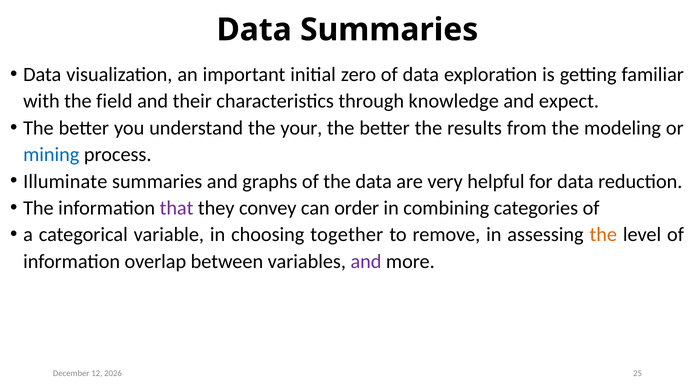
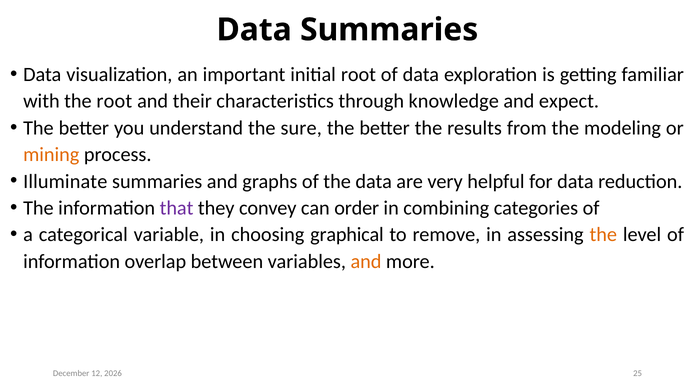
initial zero: zero -> root (358, 75)
the field: field -> root (114, 101)
your: your -> sure (301, 128)
mining colour: blue -> orange (51, 155)
together: together -> graphical (347, 235)
and colour: purple -> orange (366, 261)
